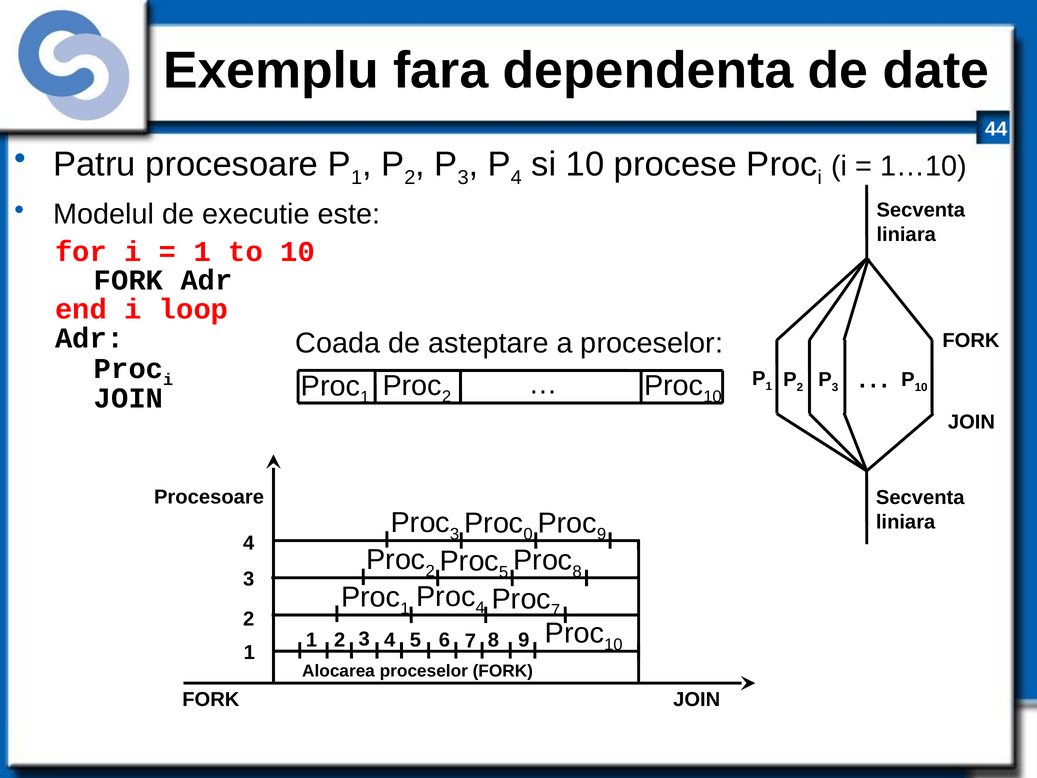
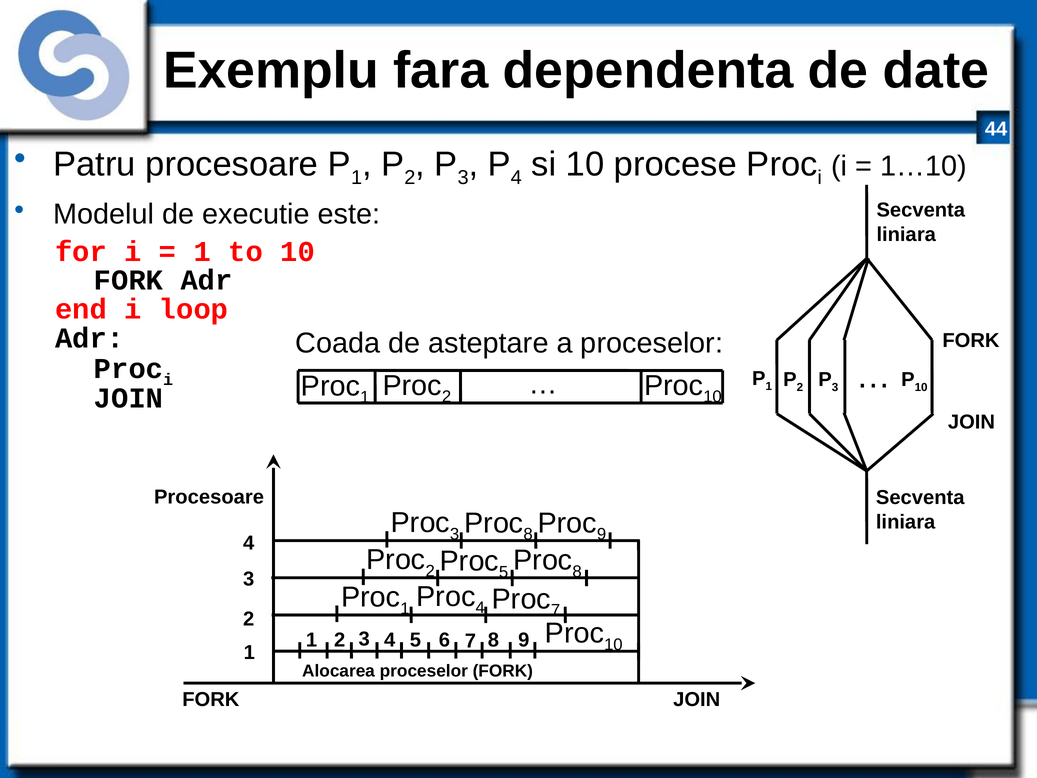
0: 0 -> 8 (528, 534)
